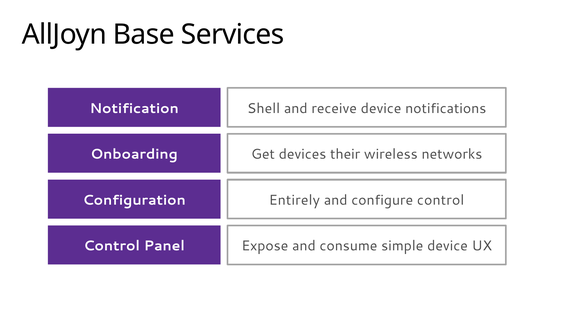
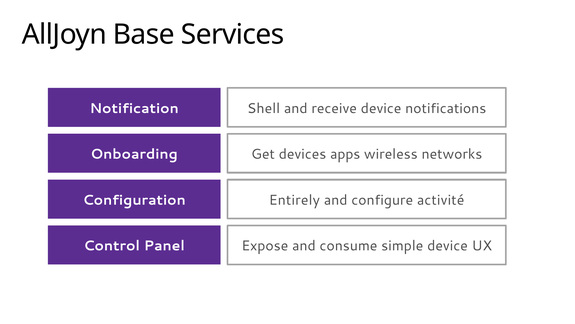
their: their -> apps (345, 154)
configure control: control -> activité (441, 200)
